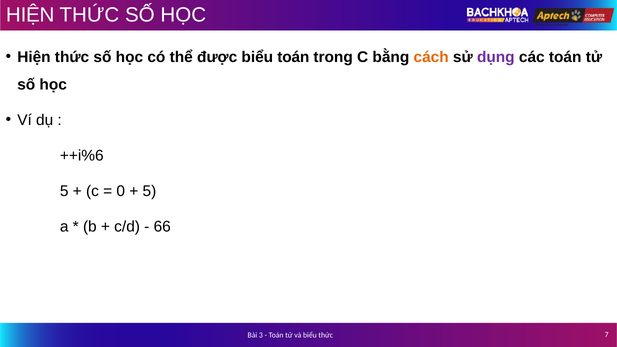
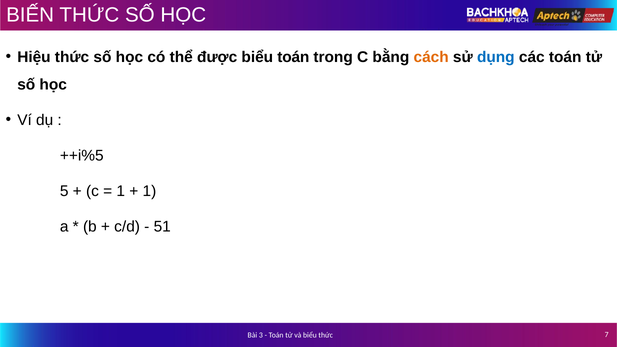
HIỆN: HIỆN -> BIẾN (30, 15)
Hiện: Hiện -> Hiệu (34, 57)
dụng colour: purple -> blue (496, 57)
++i%6: ++i%6 -> ++i%5 (82, 156)
0: 0 -> 1 (121, 191)
5: 5 -> 1 (149, 191)
66: 66 -> 51 (162, 227)
